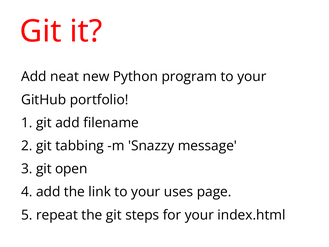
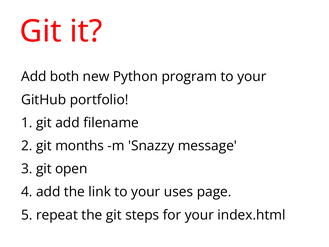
neat: neat -> both (65, 77)
tabbing: tabbing -> months (80, 146)
